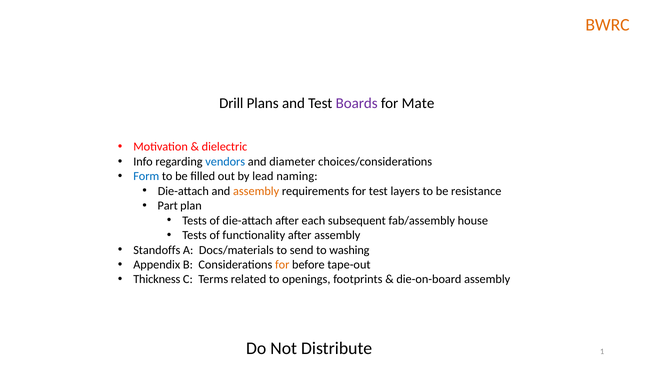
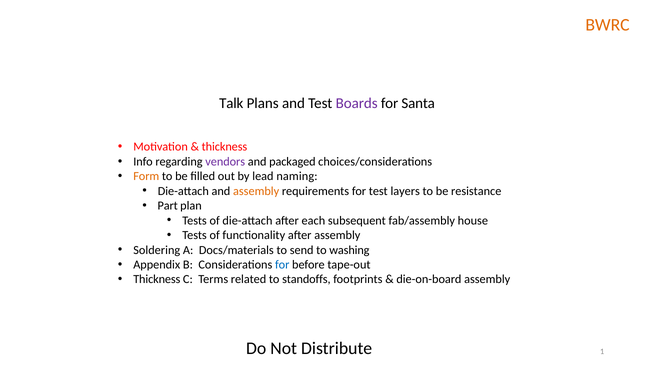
Drill: Drill -> Talk (231, 103)
Mate: Mate -> Santa (418, 103)
dielectric: dielectric -> thickness (224, 147)
vendors colour: blue -> purple (225, 162)
diameter: diameter -> packaged (292, 162)
Form colour: blue -> orange (146, 176)
Standoffs: Standoffs -> Soldering (157, 250)
for colour: orange -> blue (282, 265)
openings: openings -> standoffs (306, 279)
